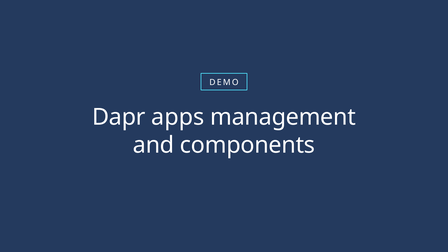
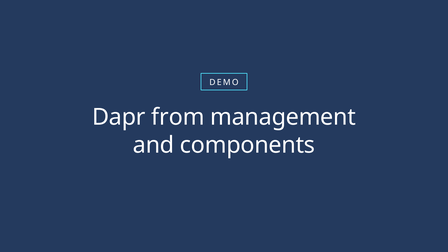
apps: apps -> from (178, 117)
